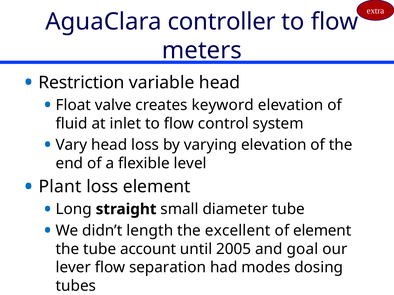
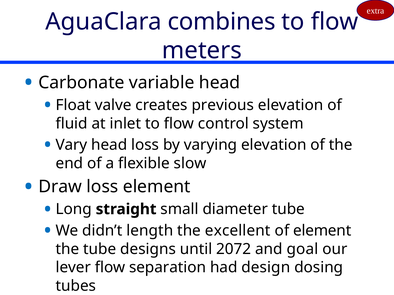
controller: controller -> combines (222, 22)
Restriction: Restriction -> Carbonate (81, 83)
keyword: keyword -> previous (223, 105)
level: level -> slow (190, 164)
Plant: Plant -> Draw (60, 187)
account: account -> designs (148, 249)
2005: 2005 -> 2072 (234, 249)
modes: modes -> design (266, 268)
